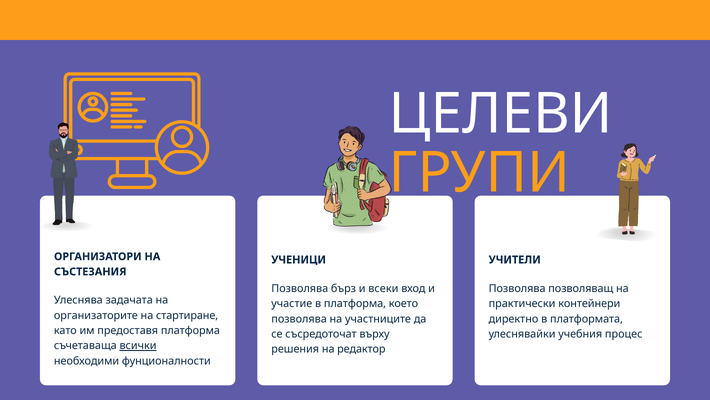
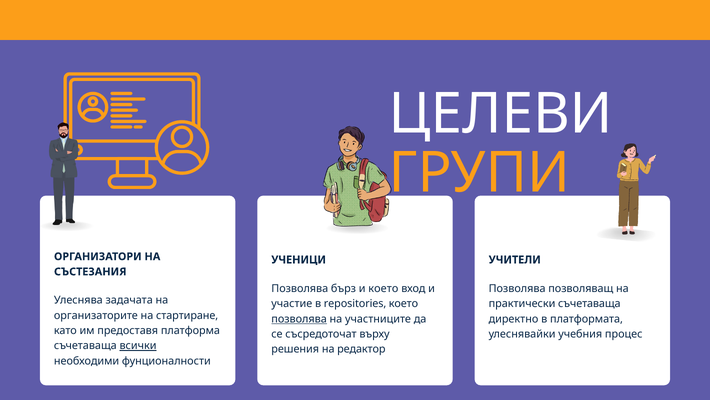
и всеки: всеки -> което (383, 288)
в платформа: платформа -> repositories (355, 303)
практически контейнери: контейнери -> съчетаваща (589, 303)
позволява underline: none -> present (299, 318)
